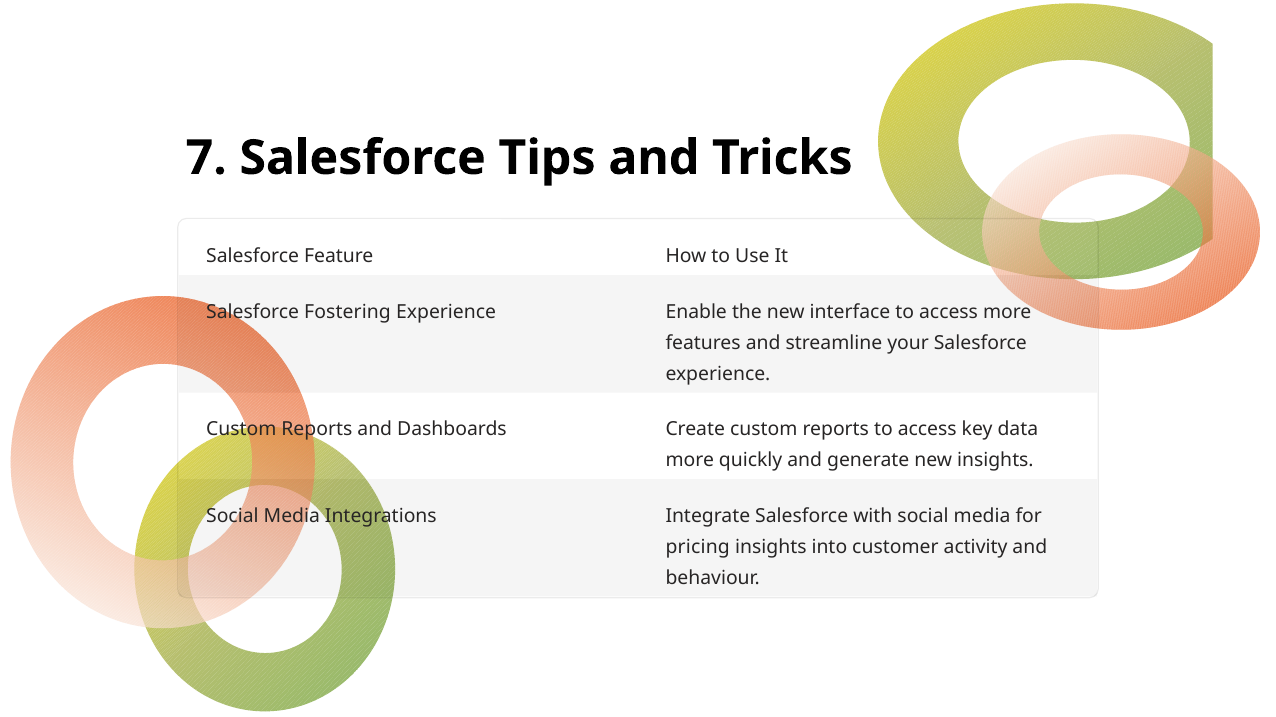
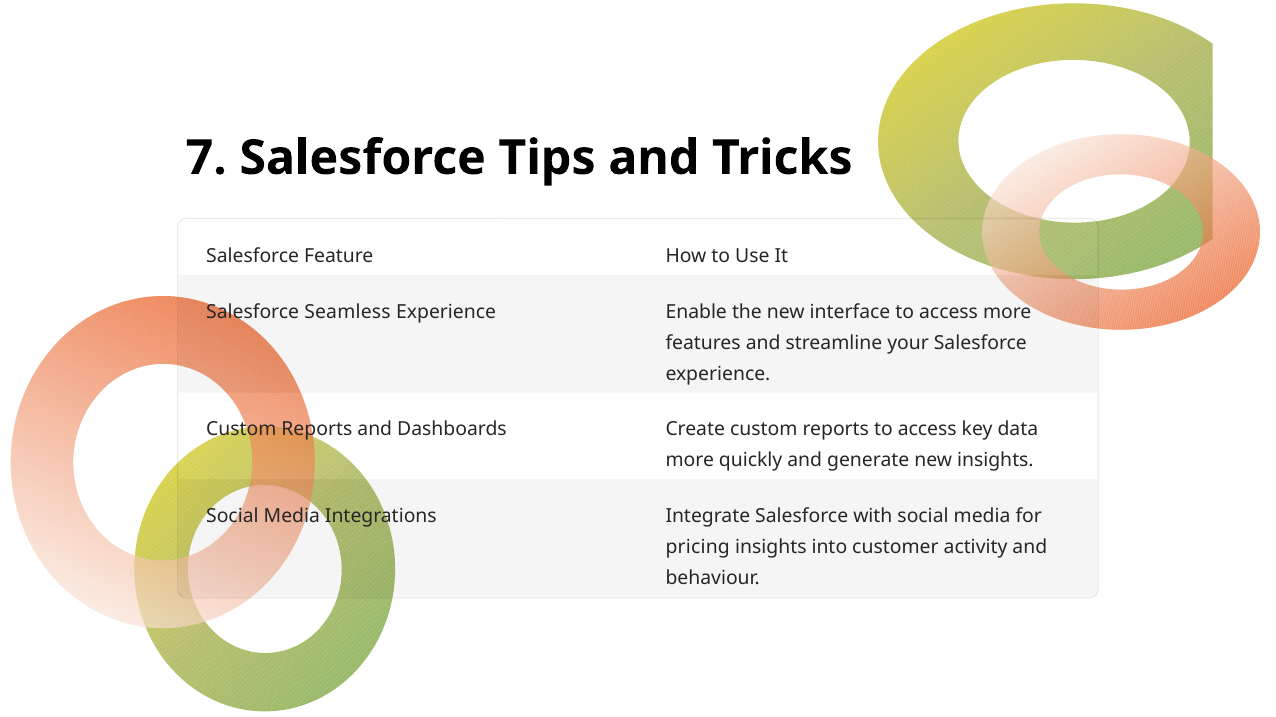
Fostering: Fostering -> Seamless (347, 312)
